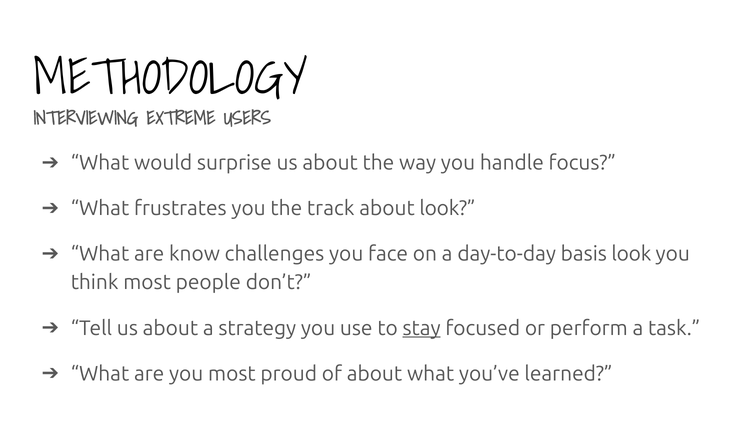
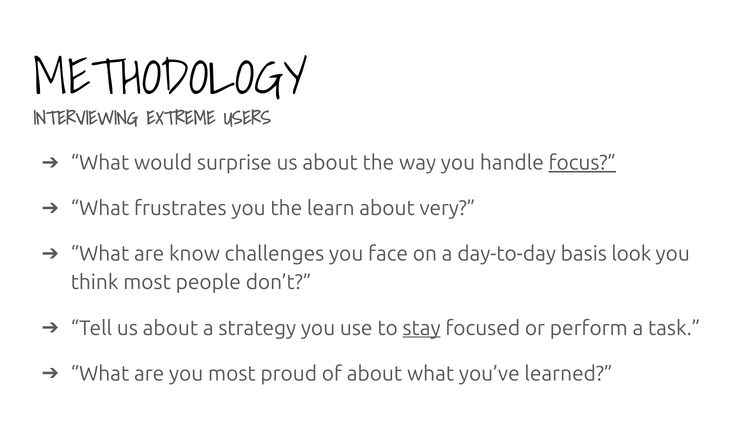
focus underline: none -> present (582, 163)
track: track -> learn (331, 208)
about look: look -> very (447, 208)
